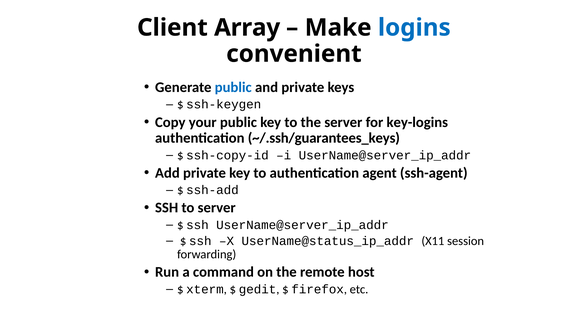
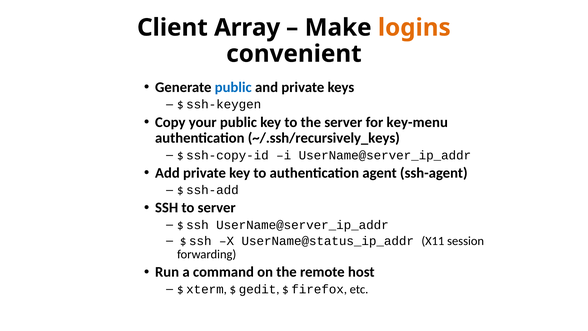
logins colour: blue -> orange (414, 28)
key-logins: key-logins -> key-menu (417, 122)
~/.ssh/guarantees_keys: ~/.ssh/guarantees_keys -> ~/.ssh/recursively_keys (324, 138)
